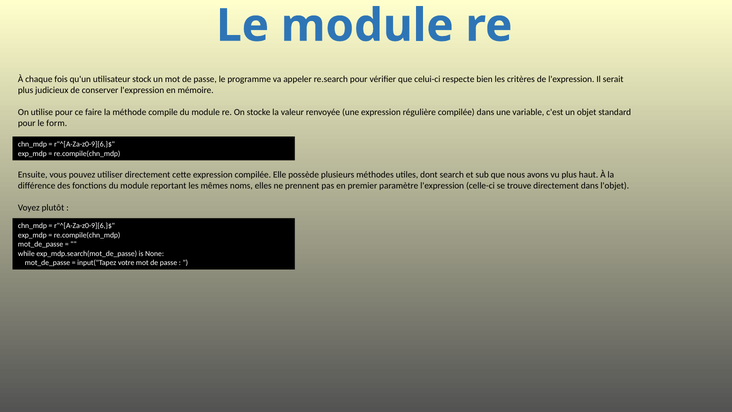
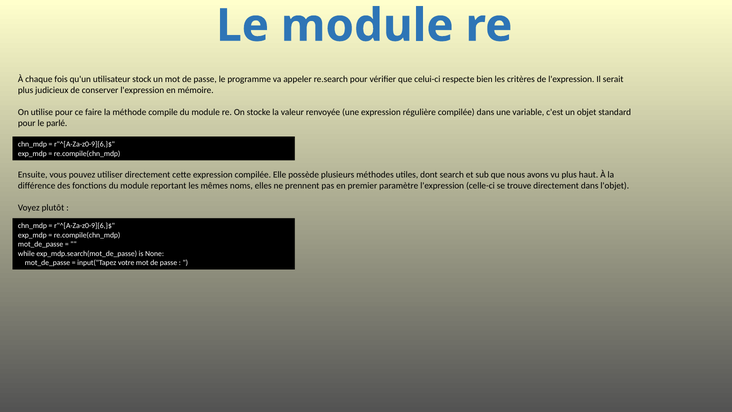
form: form -> parlé (57, 123)
